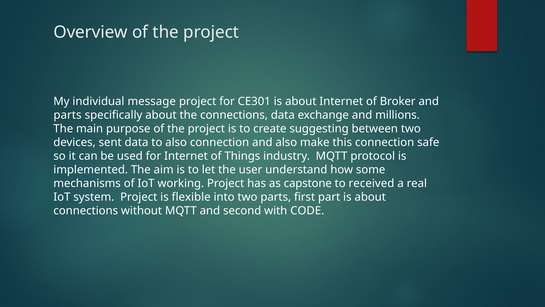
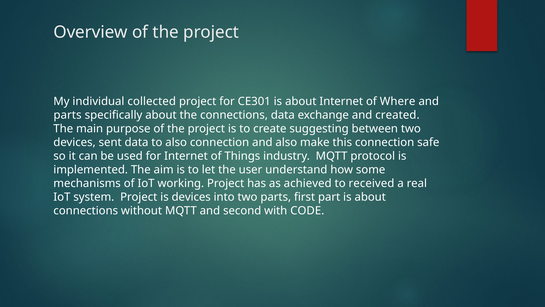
message: message -> collected (152, 101)
Broker: Broker -> Where (398, 101)
millions: millions -> created (397, 115)
capstone: capstone -> achieved (308, 183)
is flexible: flexible -> devices (191, 197)
